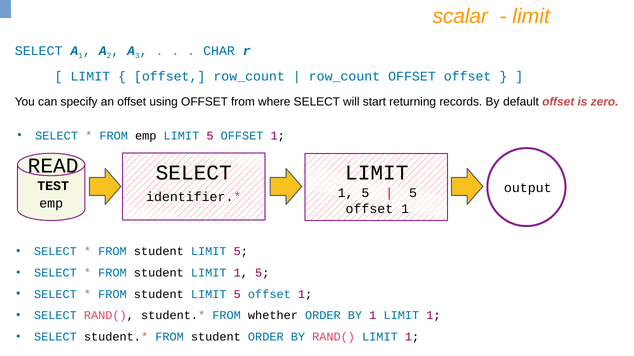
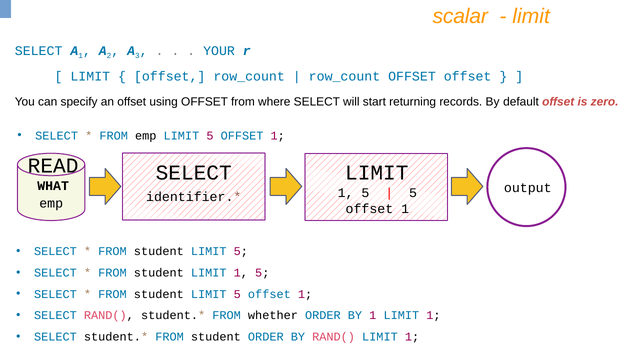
CHAR: CHAR -> YOUR (219, 51)
TEST: TEST -> WHAT (53, 186)
